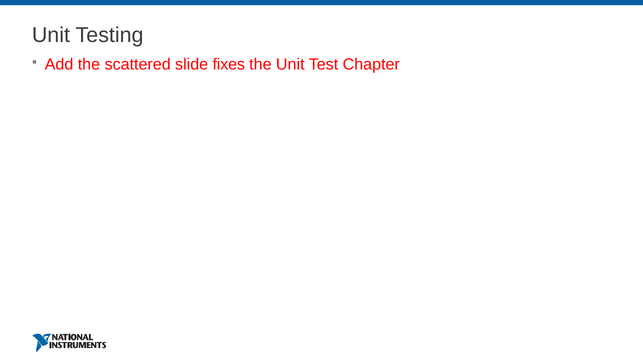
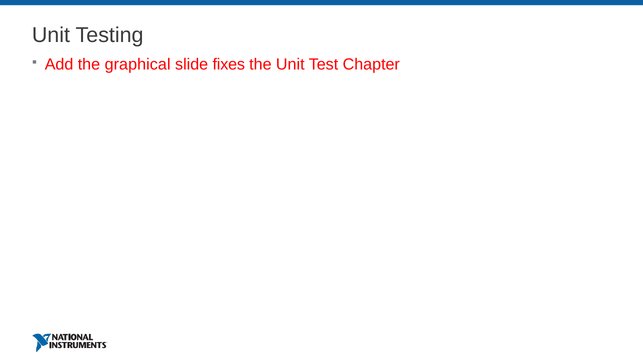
scattered: scattered -> graphical (138, 65)
